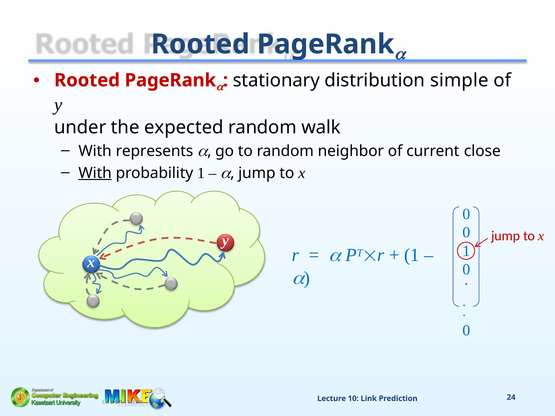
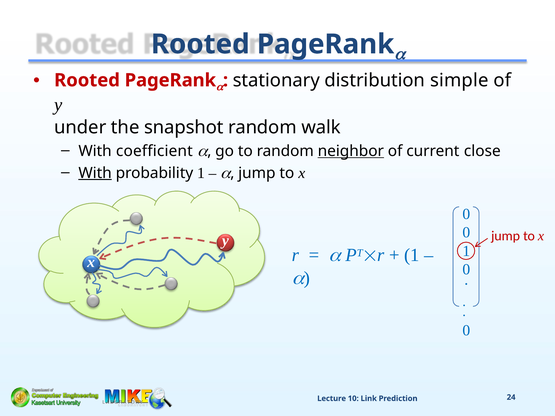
expected: expected -> snapshot (184, 127)
represents: represents -> coefficient (154, 151)
neighbor underline: none -> present (351, 151)
